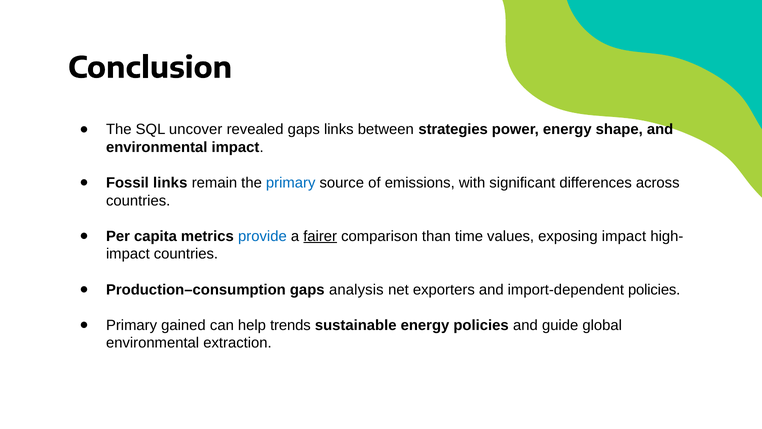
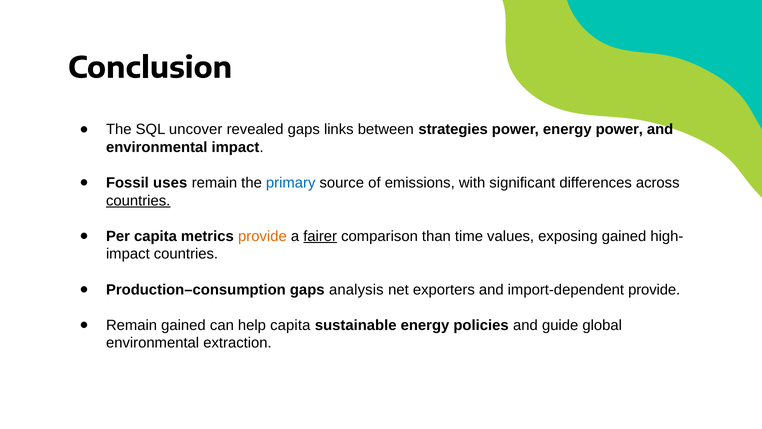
energy shape: shape -> power (619, 129)
Fossil links: links -> uses (170, 183)
countries underline: none -> present (138, 200)
provide colour: blue -> orange (262, 236)
exposing impact: impact -> gained (624, 236)
import-dependent policies: policies -> provide (654, 289)
Primary: Primary -> Remain (132, 325)
help trends: trends -> capita (290, 325)
